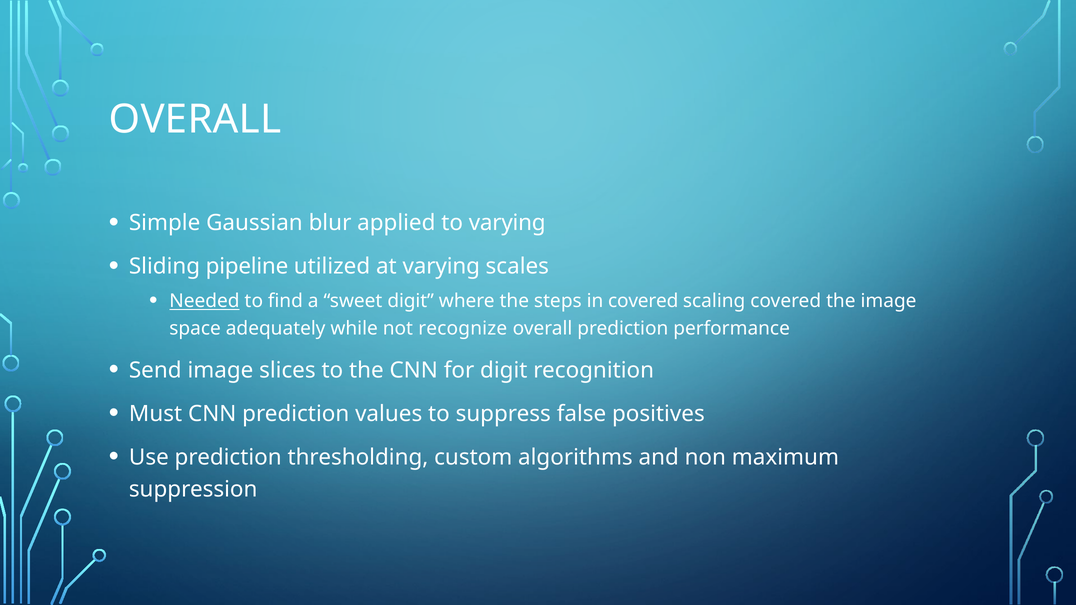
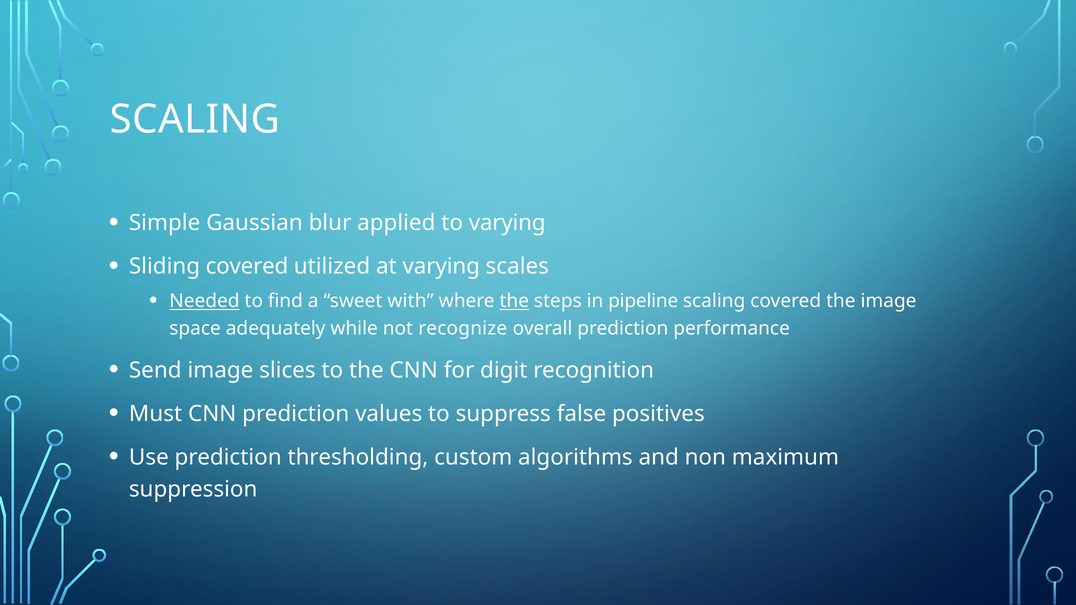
OVERALL: OVERALL -> SCALING (195, 120)
Sliding pipeline: pipeline -> covered (247, 266)
sweet digit: digit -> with (411, 301)
the underline: none -> present (514, 301)
in covered: covered -> pipeline (643, 301)
